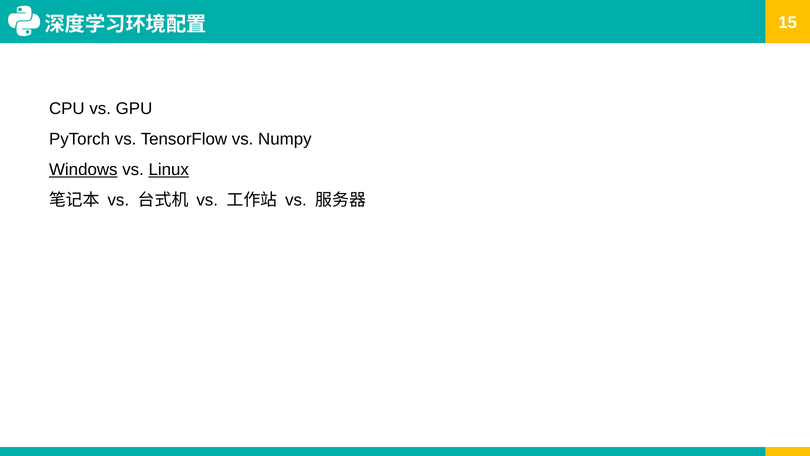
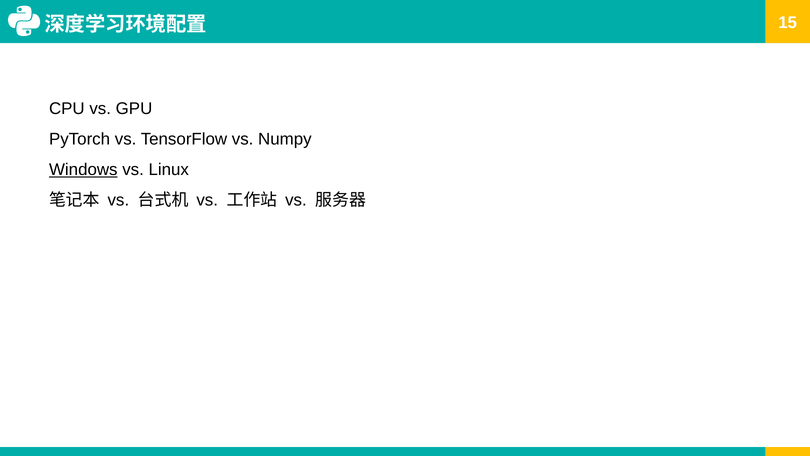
Linux underline: present -> none (169, 170)
